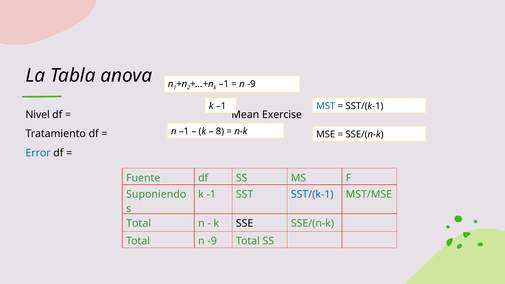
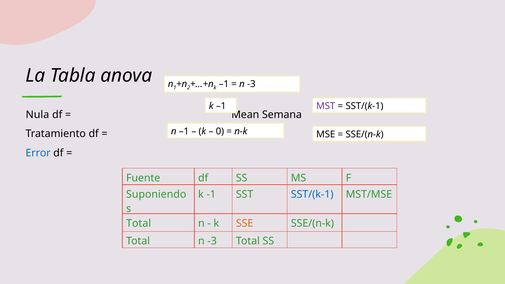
-9: -9 -> -3 (251, 84)
MST colour: blue -> purple (326, 106)
Nivel: Nivel -> Nula (37, 115)
Exercise: Exercise -> Semana (282, 115)
8: 8 -> 0 (220, 131)
SSE colour: black -> orange (245, 223)
Total n -9: -9 -> -3 (212, 241)
